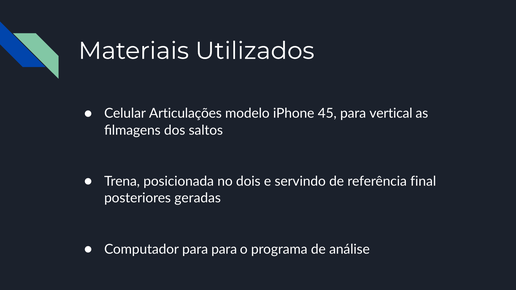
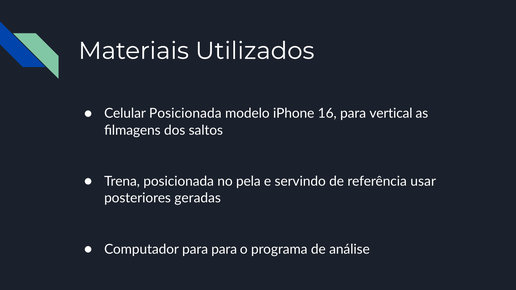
Celular Articulações: Articulações -> Posicionada (185, 113)
45: 45 -> 16 (327, 113)
dois: dois -> pela (248, 181)
final: final -> usar (423, 181)
